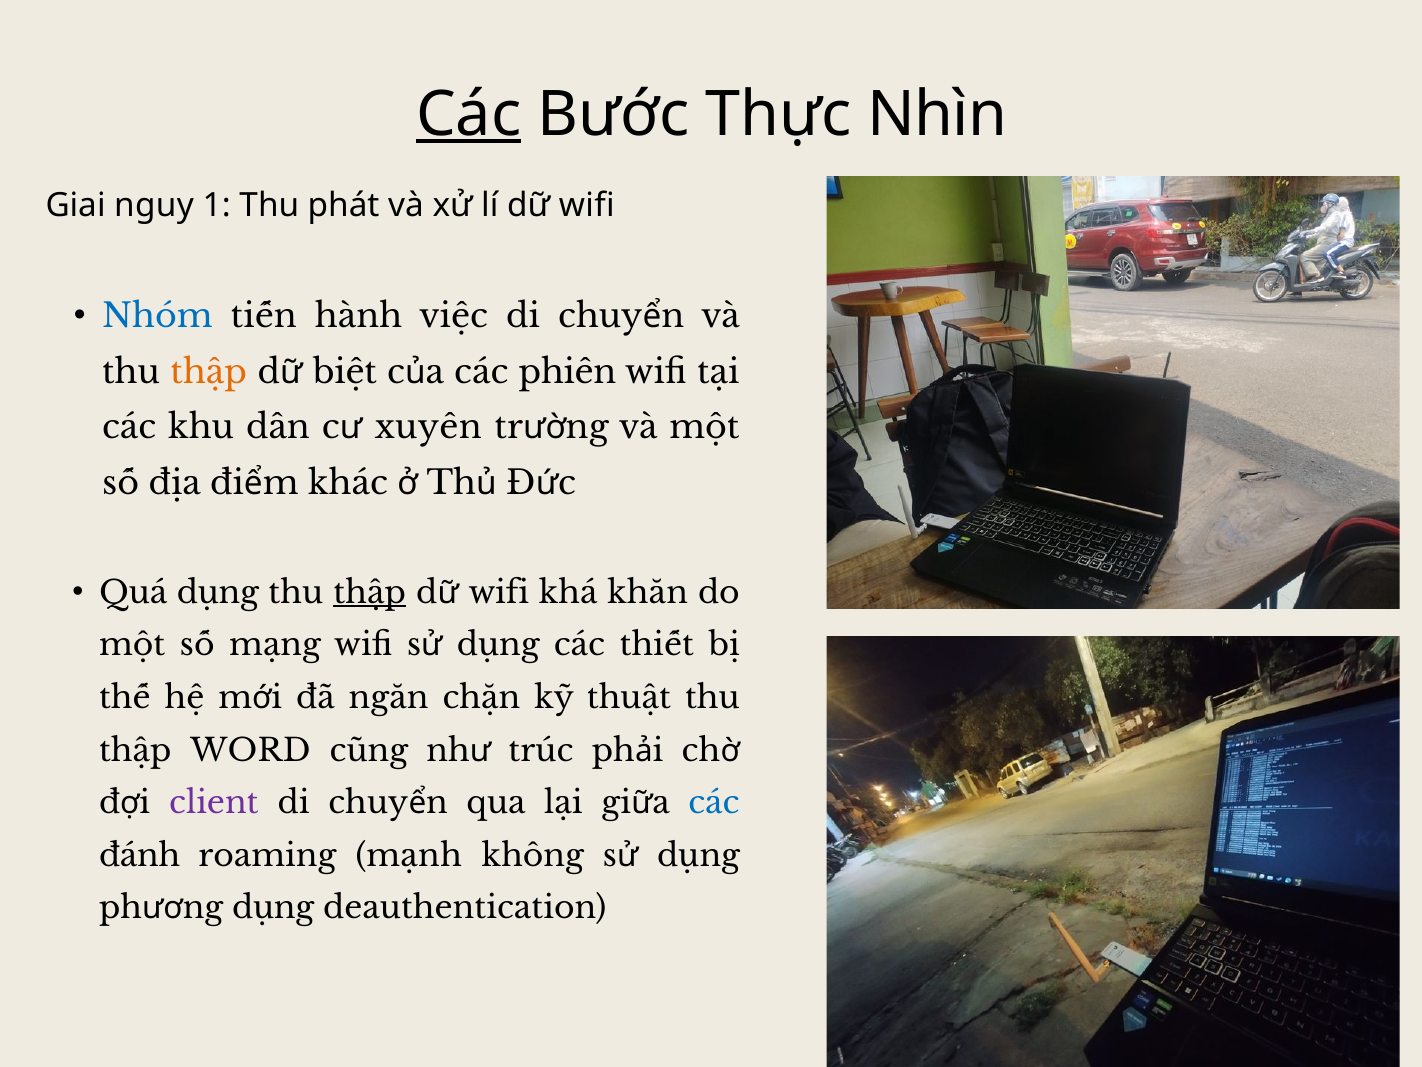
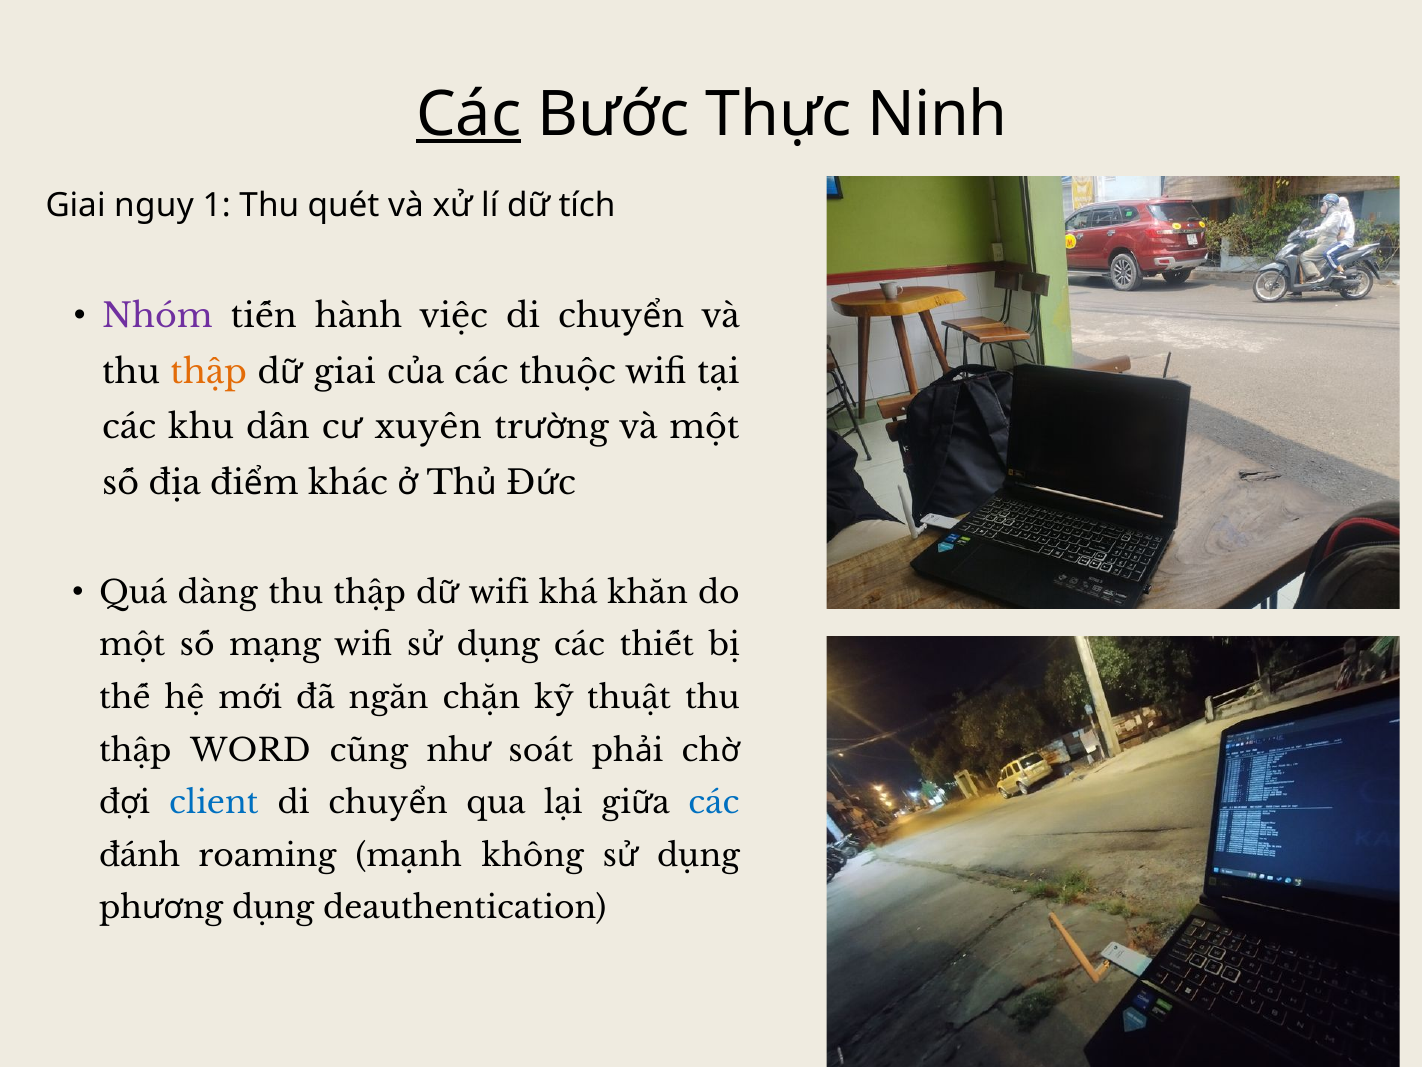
Nhìn: Nhìn -> Ninh (937, 114)
phát: phát -> quét (344, 205)
dữ wifi: wifi -> tích (587, 205)
Nhóm colour: blue -> purple (157, 316)
biệt: biệt -> giai (345, 372)
phiên: phiên -> thuộc (567, 372)
Quá dụng: dụng -> dàng (218, 593)
thập underline: present -> none (370, 593)
trúc: trúc -> soát (541, 750)
client colour: purple -> blue (214, 803)
